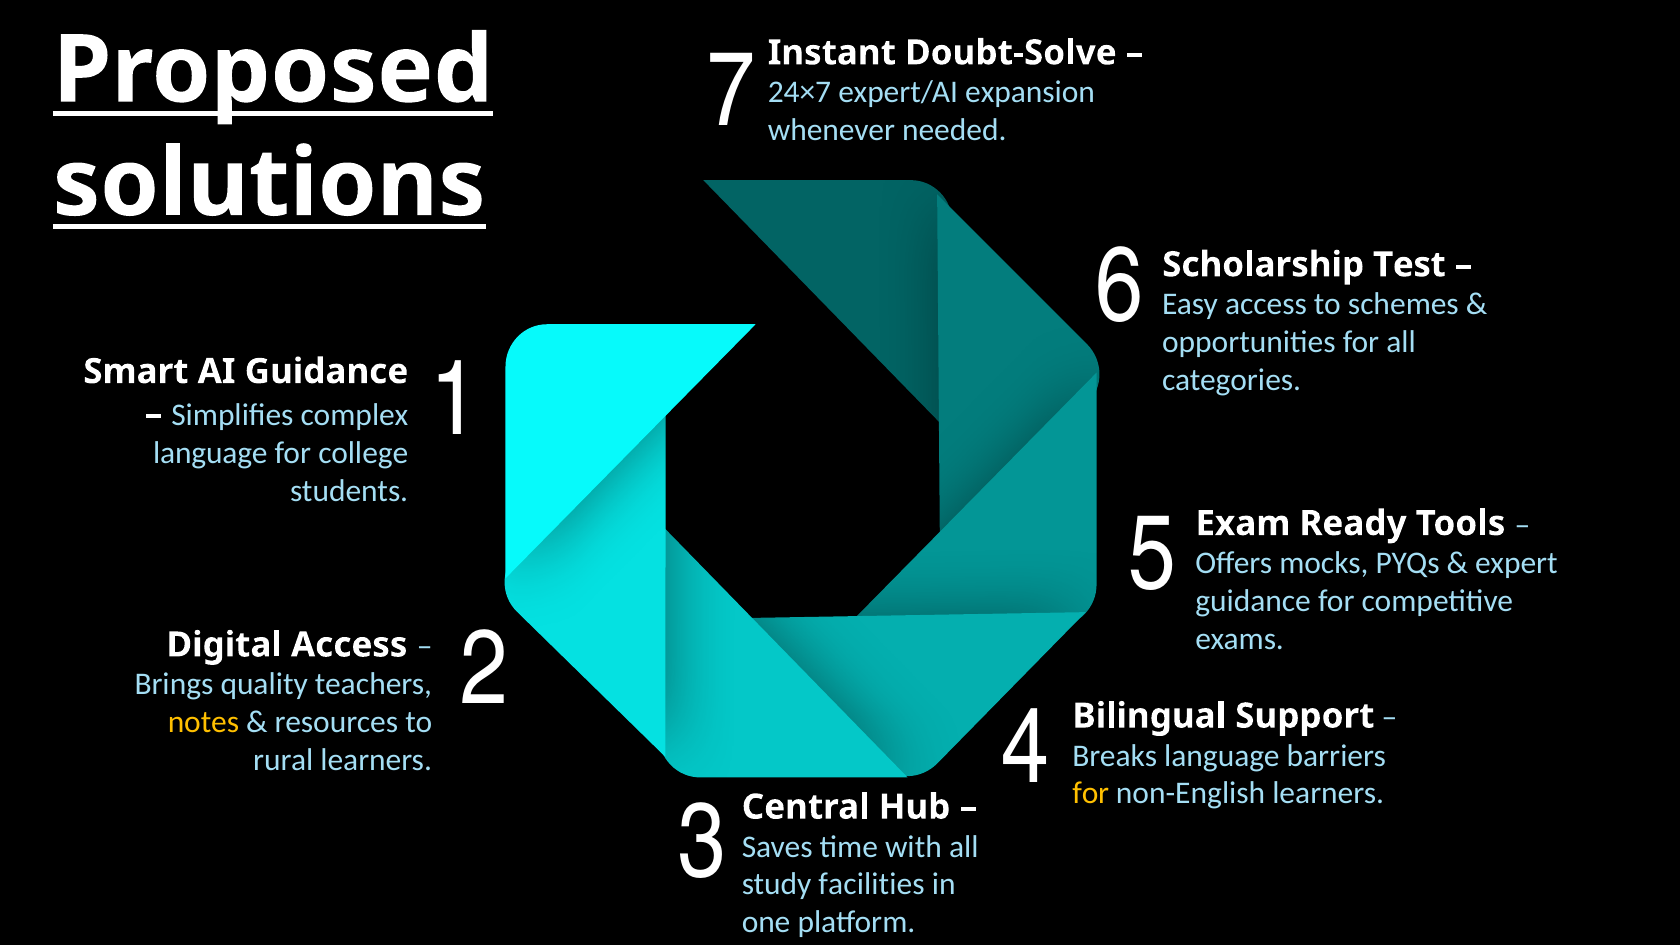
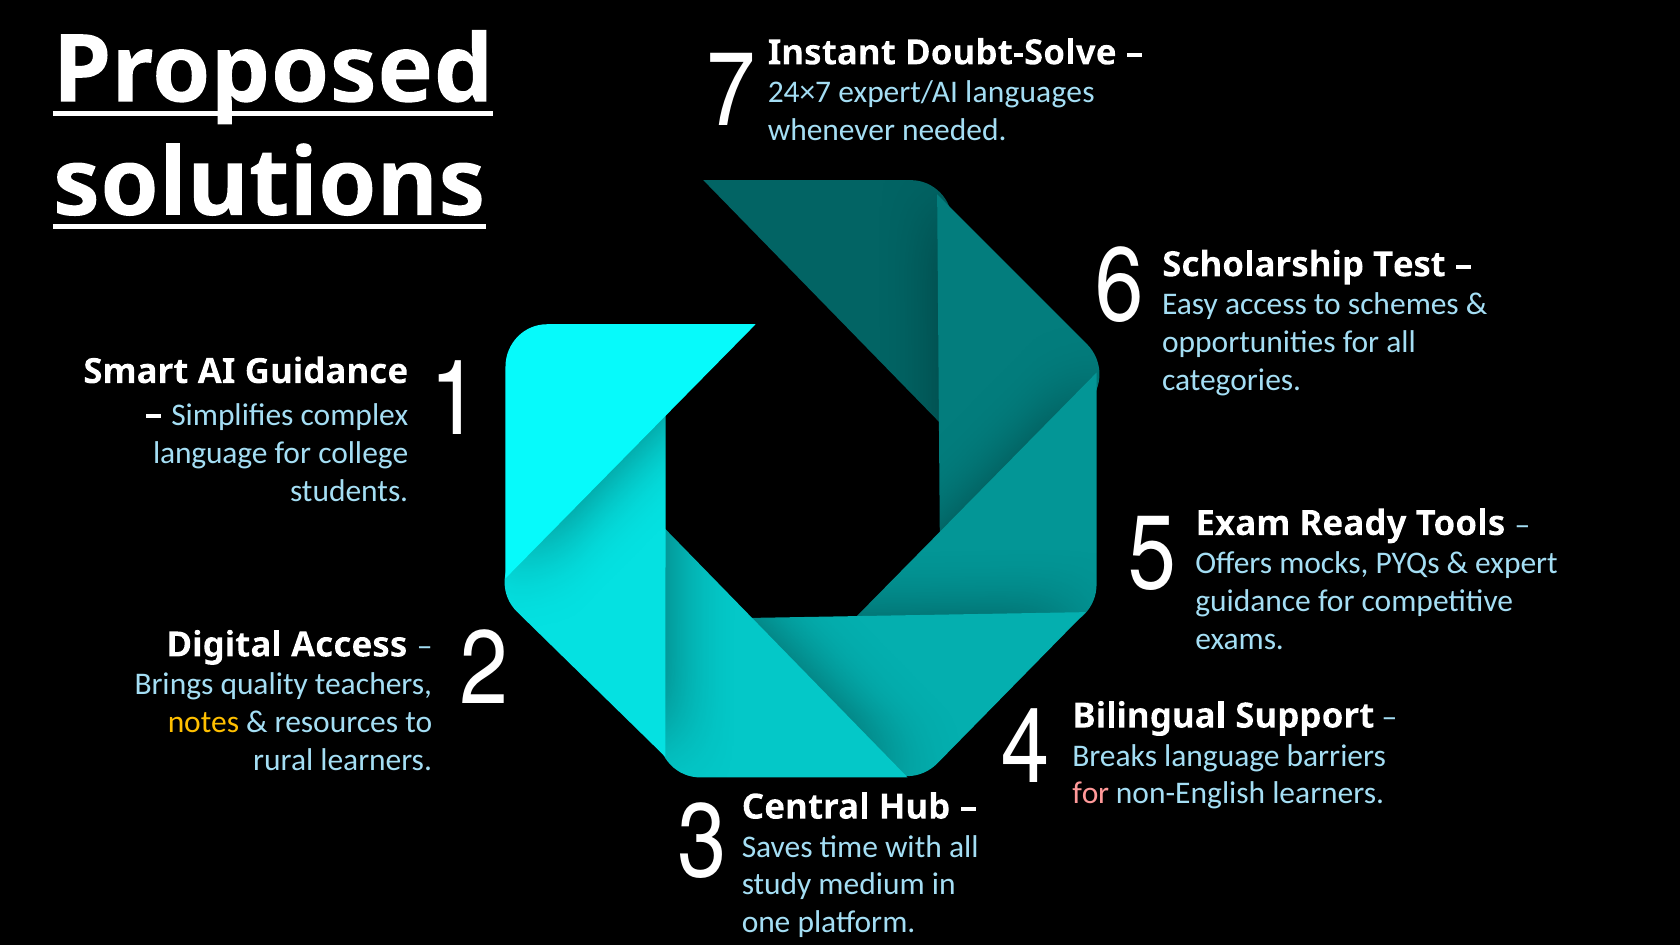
expansion: expansion -> languages (1030, 92)
for colour: yellow -> pink (1091, 793)
facilities: facilities -> medium (872, 885)
